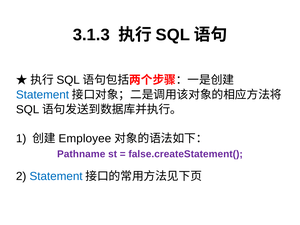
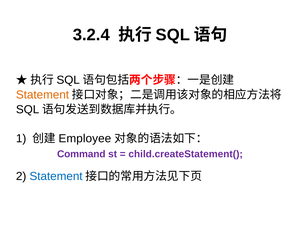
3.1.3: 3.1.3 -> 3.2.4 (91, 35)
Statement colour: blue -> orange (43, 95)
Pathname: Pathname -> Command (81, 154)
false.createStatement(: false.createStatement( -> child.createStatement( (186, 154)
